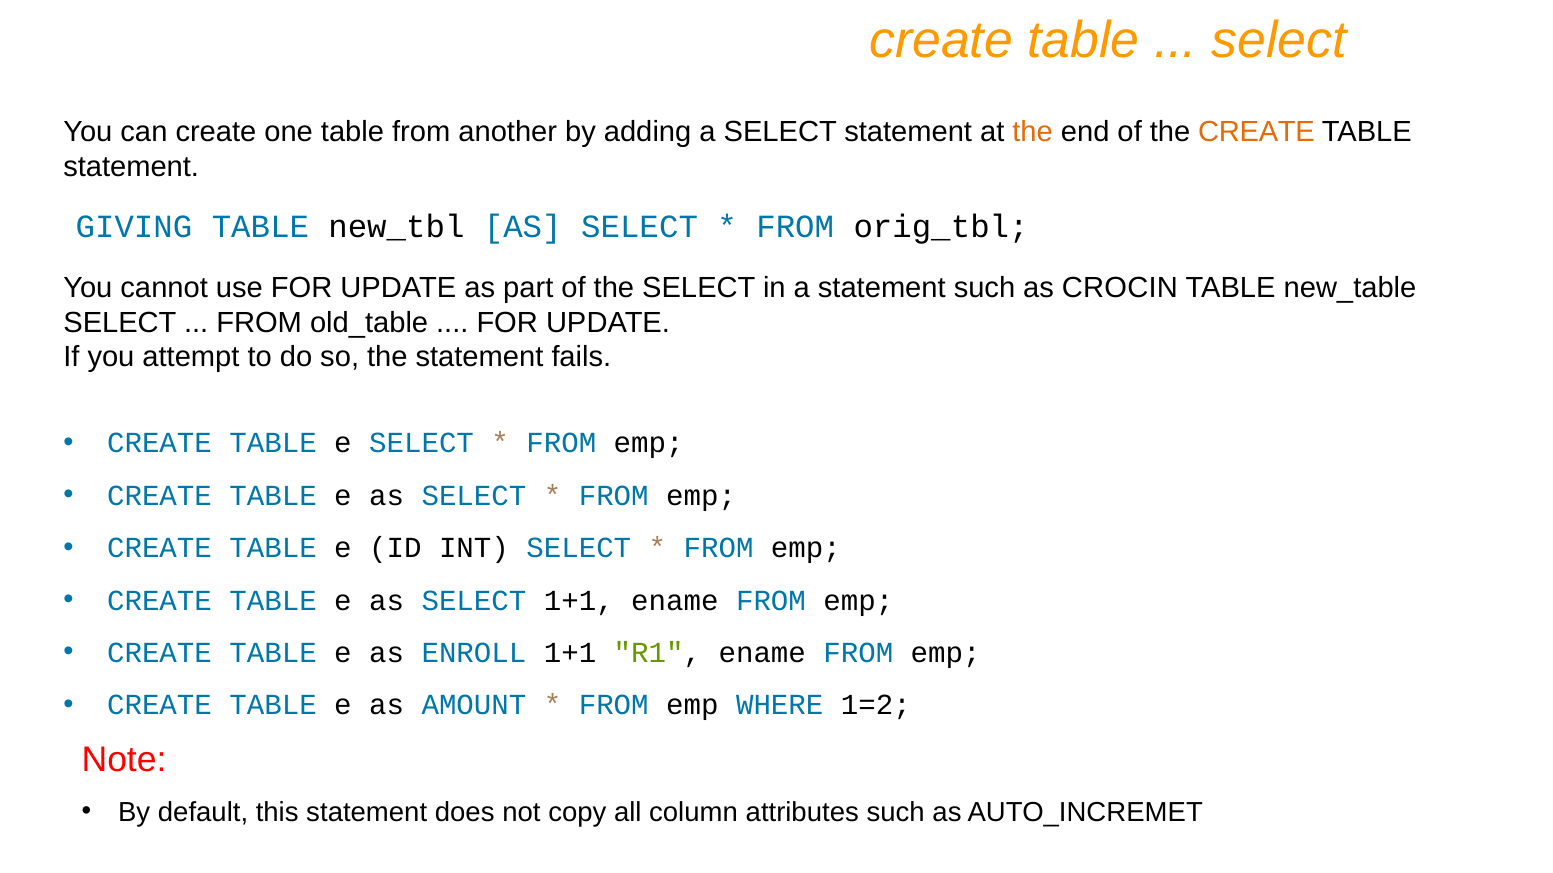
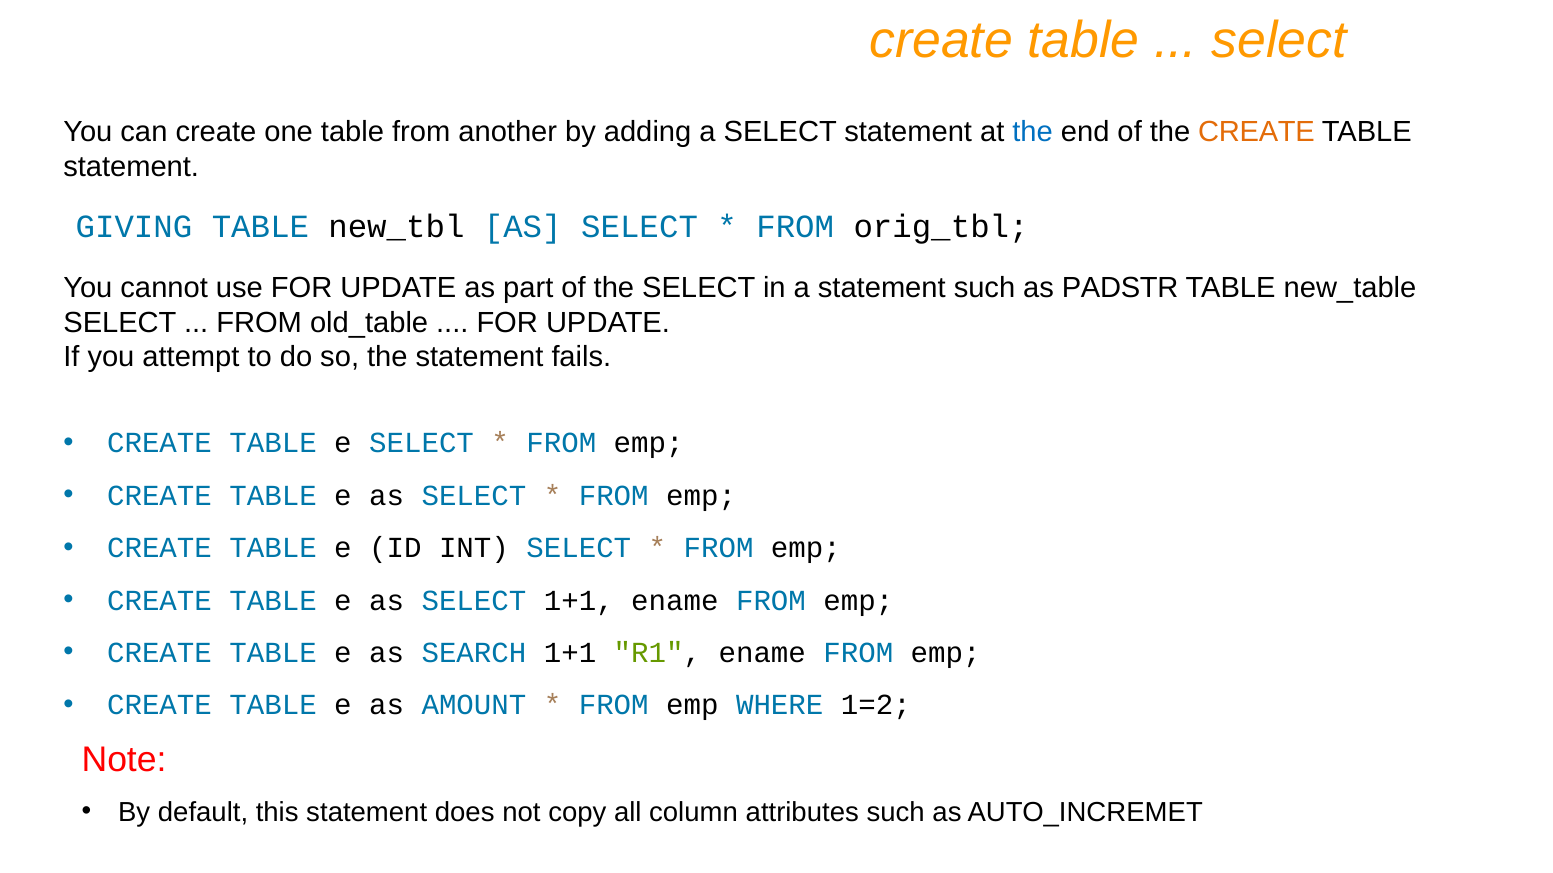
the colour: orange -> blue (1033, 132)
CROCIN: CROCIN -> PADSTR (1120, 288)
ENROLL: ENROLL -> SEARCH (474, 653)
